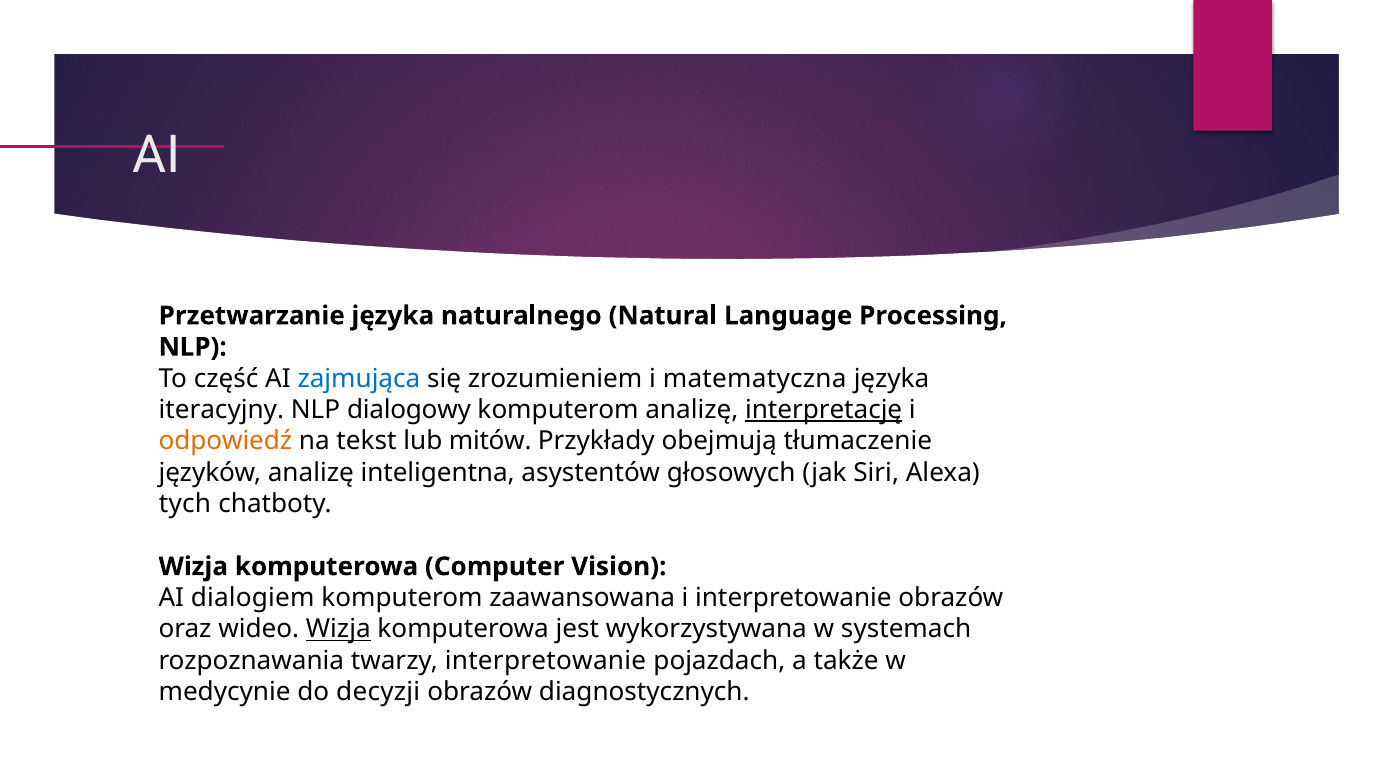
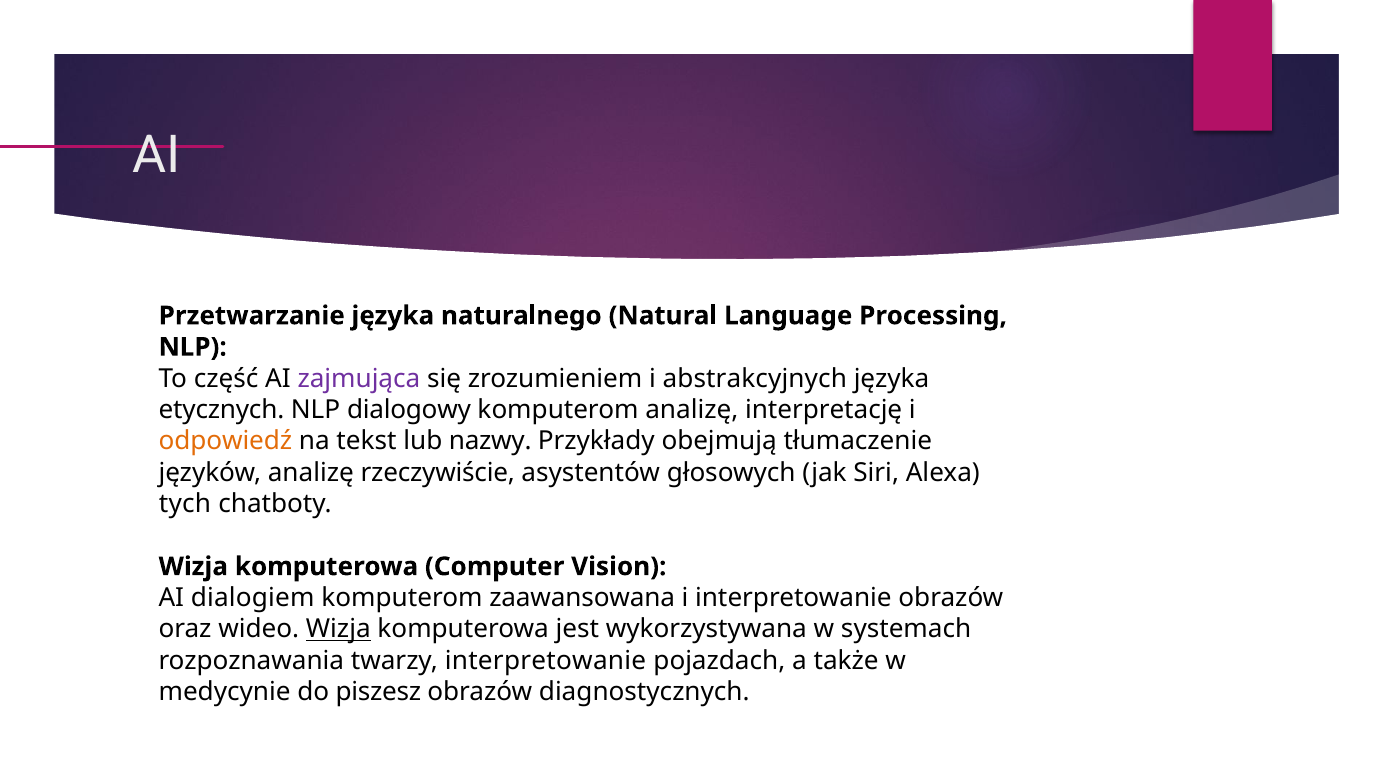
zajmująca colour: blue -> purple (359, 378)
matematyczna: matematyczna -> abstrakcyjnych (755, 378)
iteracyjny: iteracyjny -> etycznych (221, 410)
interpretację underline: present -> none (824, 410)
mitów: mitów -> nazwy (490, 441)
inteligentna: inteligentna -> rzeczywiście (438, 473)
decyzji: decyzji -> piszesz (378, 692)
